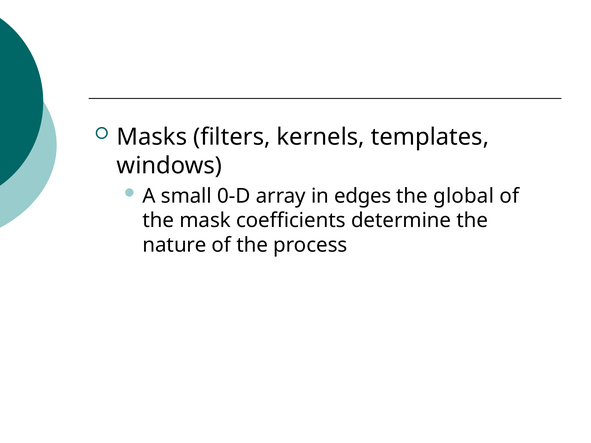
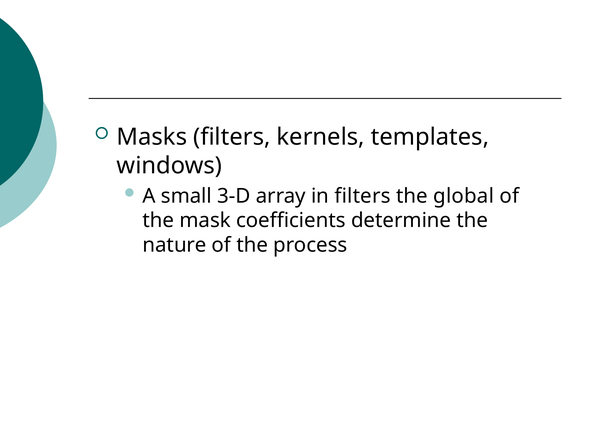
0-D: 0-D -> 3-D (234, 196)
in edges: edges -> filters (363, 196)
